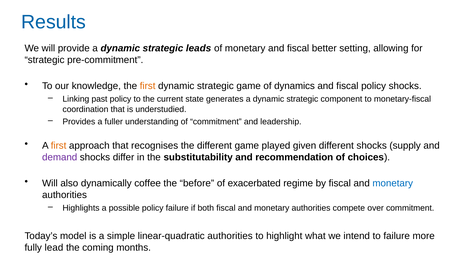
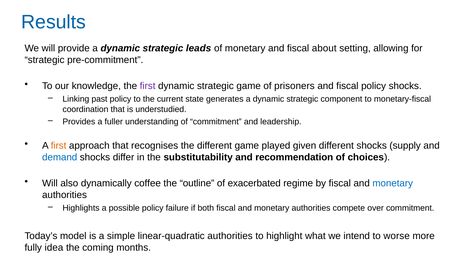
better: better -> about (324, 48)
first colour: orange -> purple (148, 86)
dynamics: dynamics -> prisoners (294, 86)
demand colour: purple -> blue (60, 157)
before: before -> outline (197, 183)
to failure: failure -> worse (397, 236)
lead: lead -> idea (54, 247)
